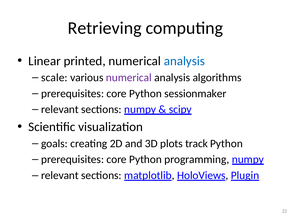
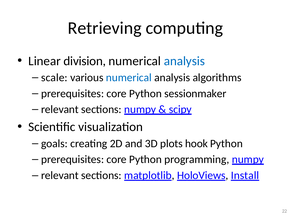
printed: printed -> division (85, 61)
numerical colour: purple -> blue (129, 78)
track: track -> hook (197, 144)
Plugin: Plugin -> Install (245, 176)
